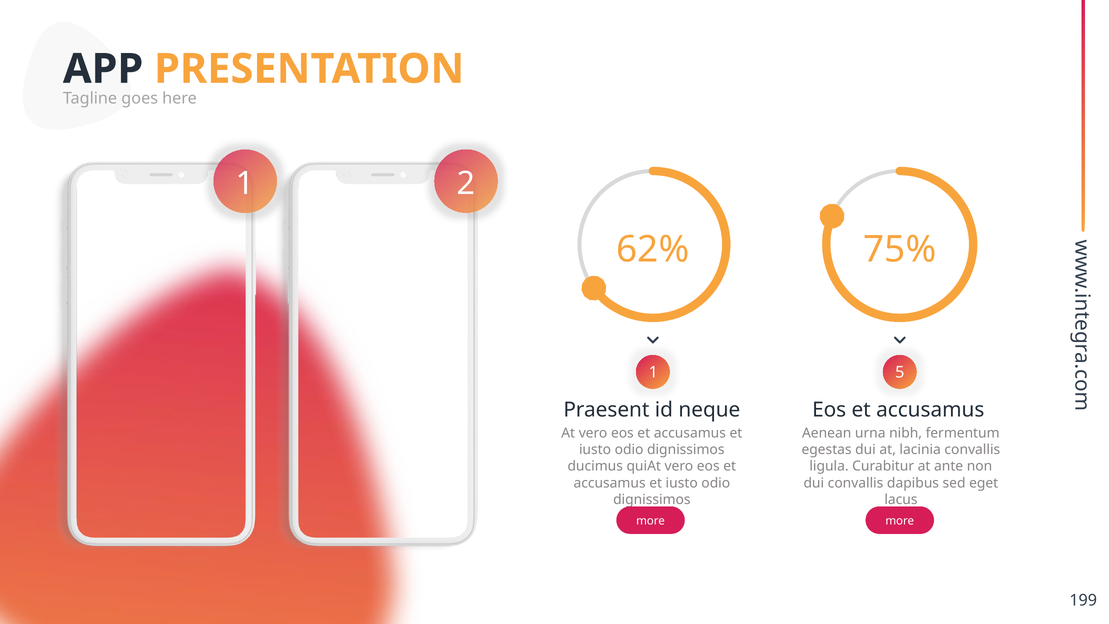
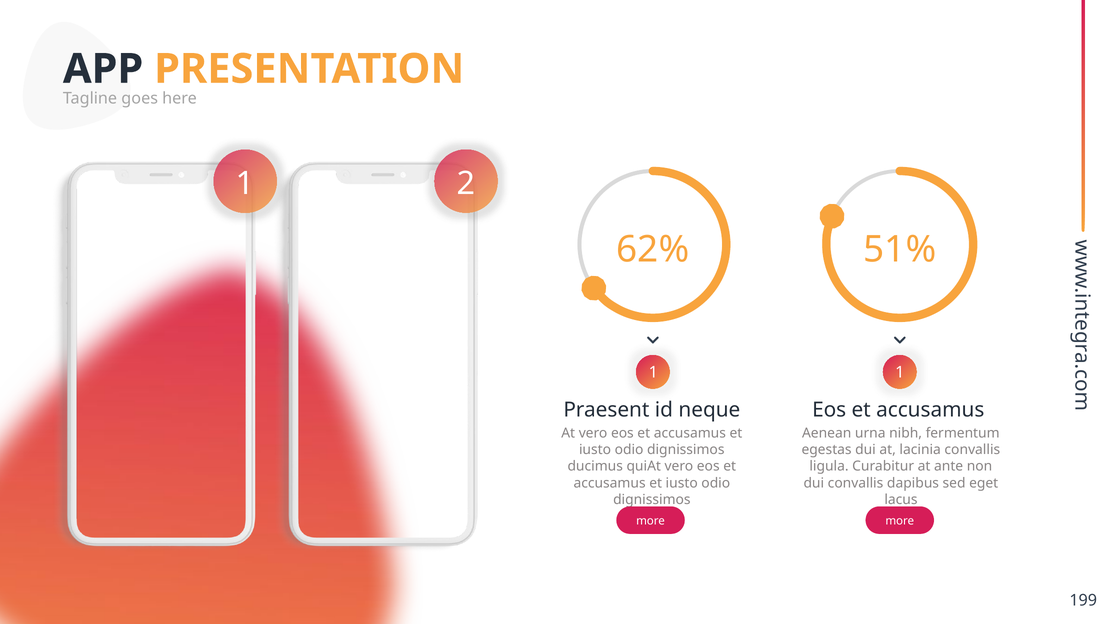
75%: 75% -> 51% (900, 249)
1 5: 5 -> 1 (900, 372)
